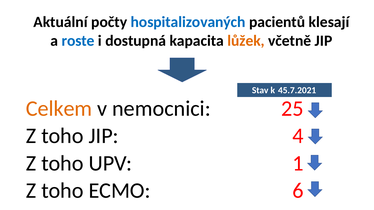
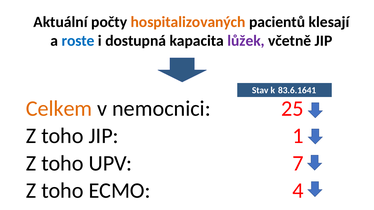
hospitalizovaných colour: blue -> orange (188, 22)
lůžek colour: orange -> purple (246, 41)
45.7.2021: 45.7.2021 -> 83.6.1641 (297, 90)
4: 4 -> 1 (298, 136)
1: 1 -> 7 (298, 163)
6: 6 -> 4 (298, 191)
